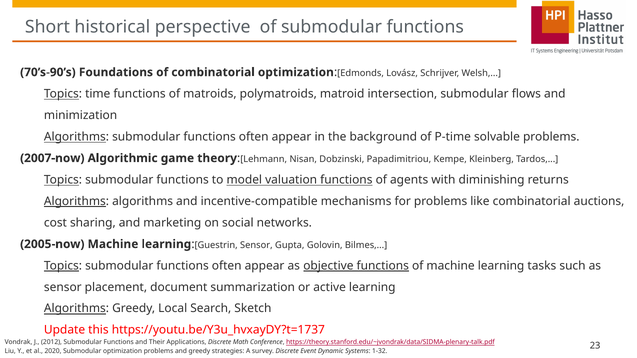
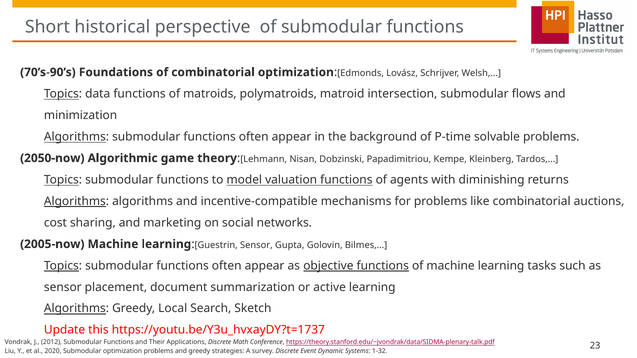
time: time -> data (98, 94)
2007-now: 2007-now -> 2050-now (52, 158)
